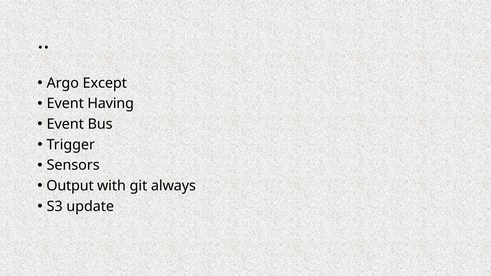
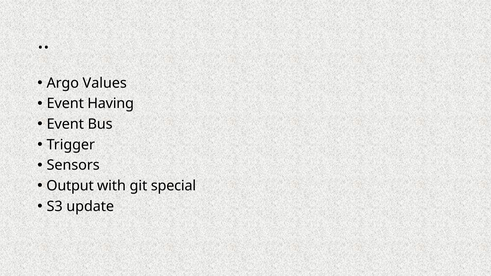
Except: Except -> Values (105, 83)
always: always -> special (173, 186)
